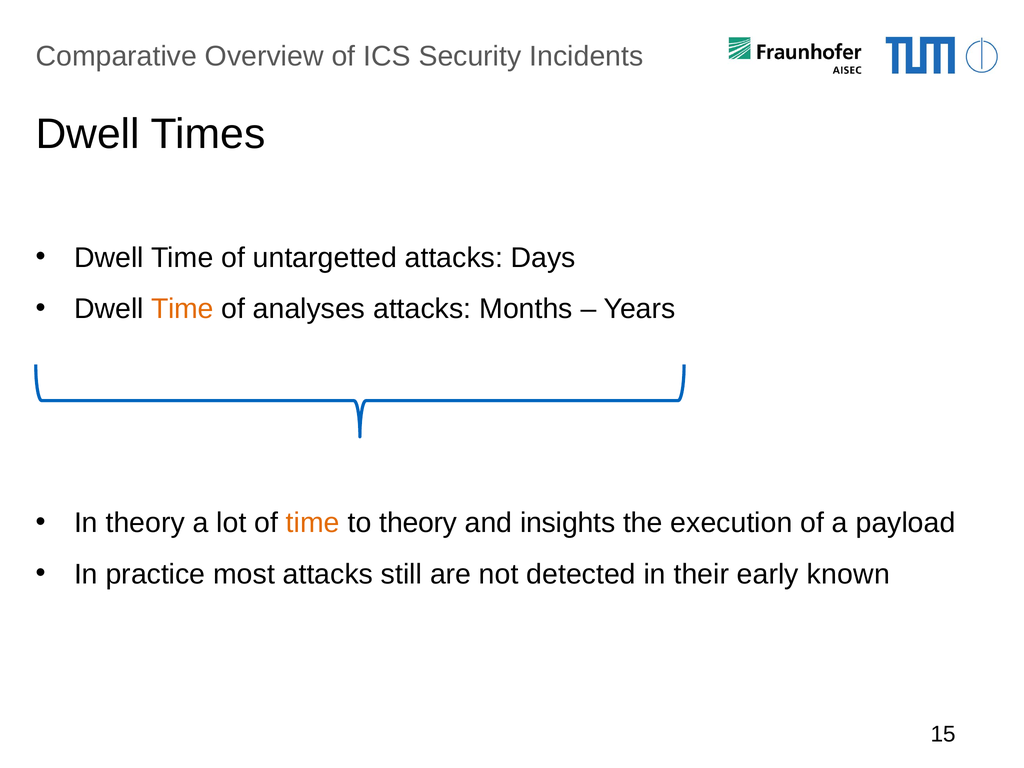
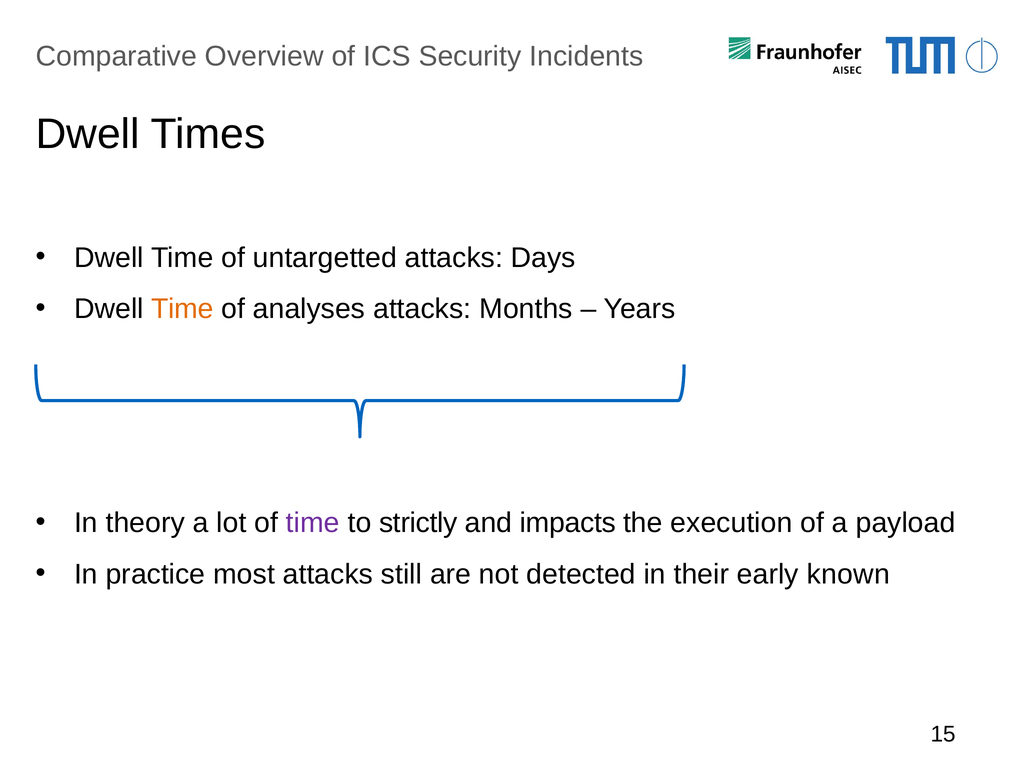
time colour: orange -> purple (313, 523)
to theory: theory -> strictly (418, 523)
insights: insights -> impacts (568, 523)
